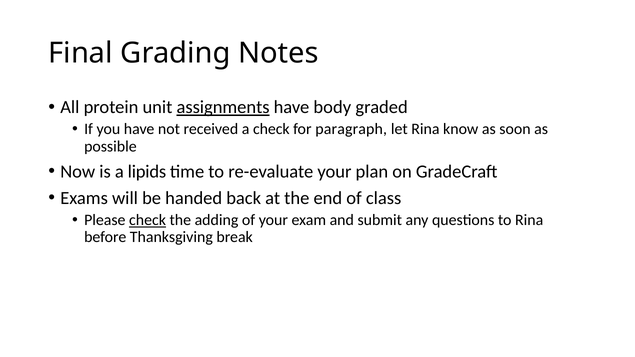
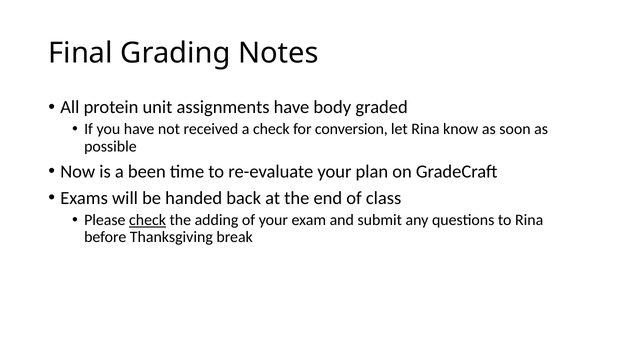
assignments underline: present -> none (223, 107)
paragraph: paragraph -> conversion (351, 129)
lipids: lipids -> been (147, 172)
